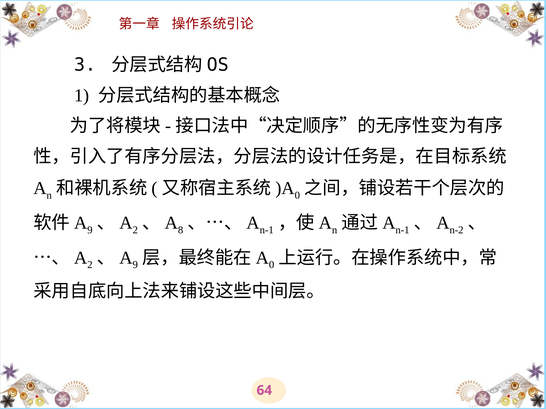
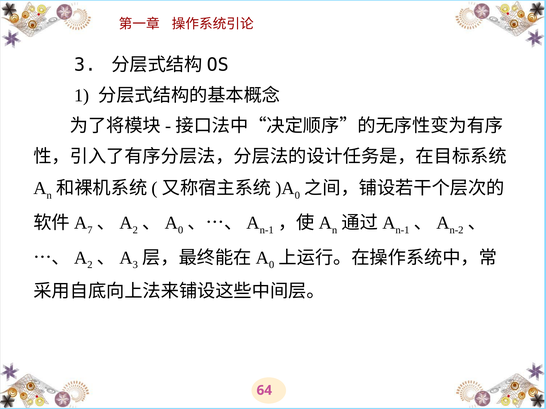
9: 9 -> 7 (90, 230)
8: 8 -> 0 (181, 230)
9: 9 -> 3 (135, 265)
